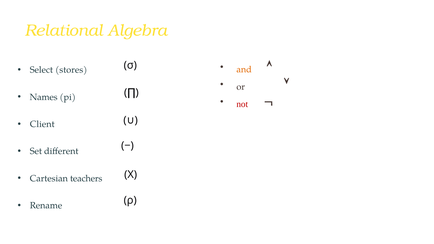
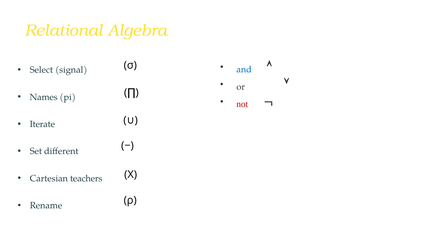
stores: stores -> signal (71, 70)
and colour: orange -> blue (244, 70)
Client: Client -> Iterate (42, 124)
